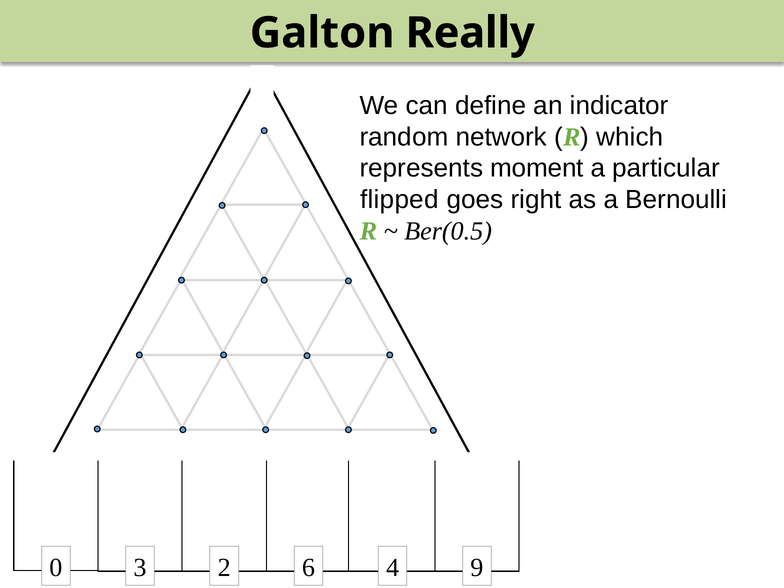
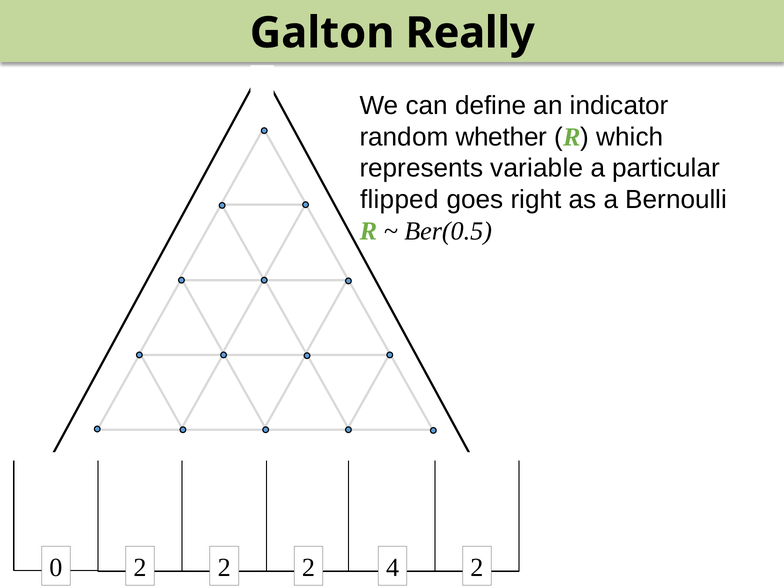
network: network -> whether (501, 137)
moment: moment -> variable (537, 168)
0 3: 3 -> 2 (140, 568)
6: 6 -> 2 (308, 568)
4 9: 9 -> 2 (477, 568)
